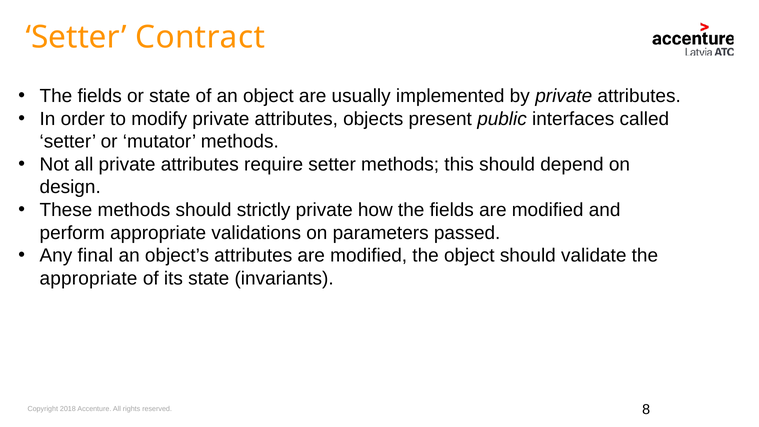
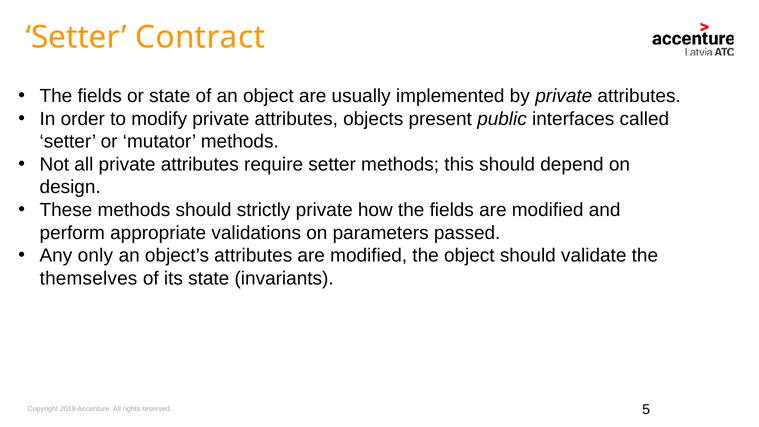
final: final -> only (95, 255)
appropriate: appropriate -> themselves (89, 278)
8: 8 -> 5 (646, 410)
